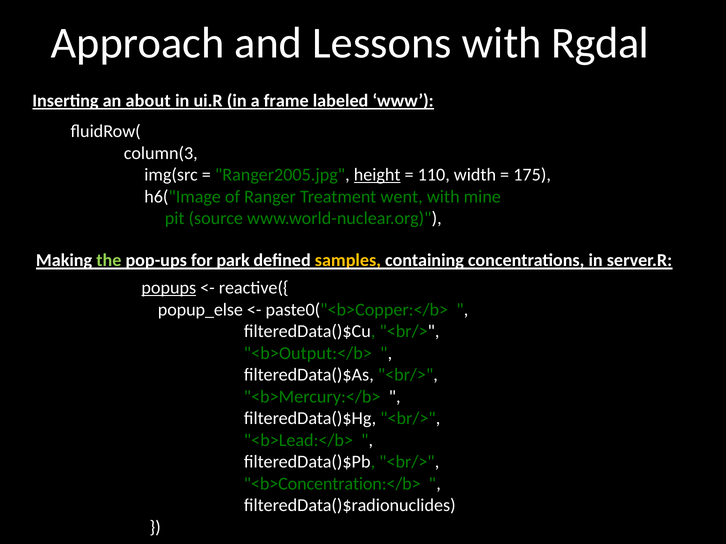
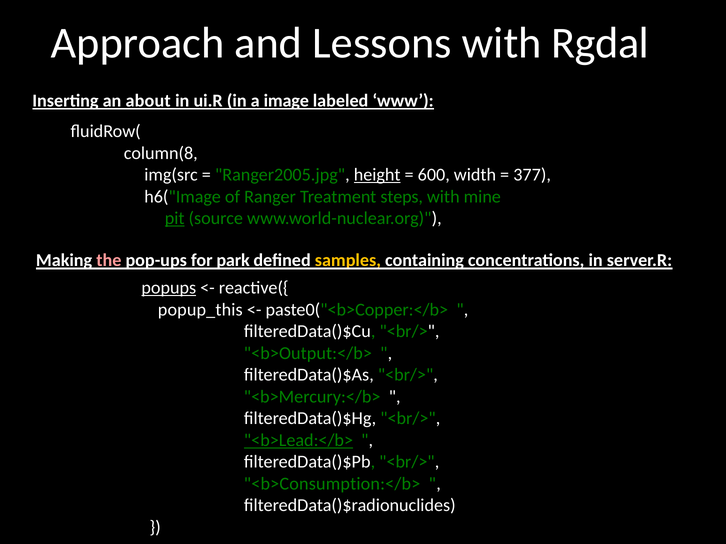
frame: frame -> image (286, 101)
column(3: column(3 -> column(8 (161, 153)
110: 110 -> 600 (434, 175)
175: 175 -> 377 (532, 175)
went: went -> steps (402, 197)
pit underline: none -> present (175, 219)
the colour: light green -> pink (109, 261)
popup_else: popup_else -> popup_this (200, 310)
<b>Lead:</b> underline: none -> present (299, 441)
<b>Concentration:</b>: <b>Concentration:</b> -> <b>Consumption:</b> (332, 484)
